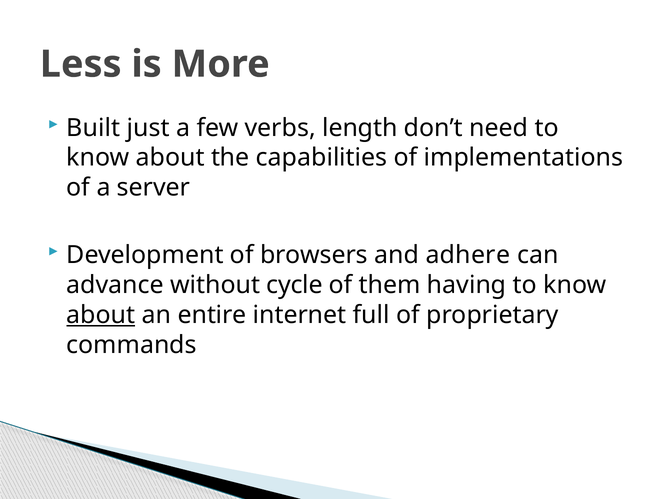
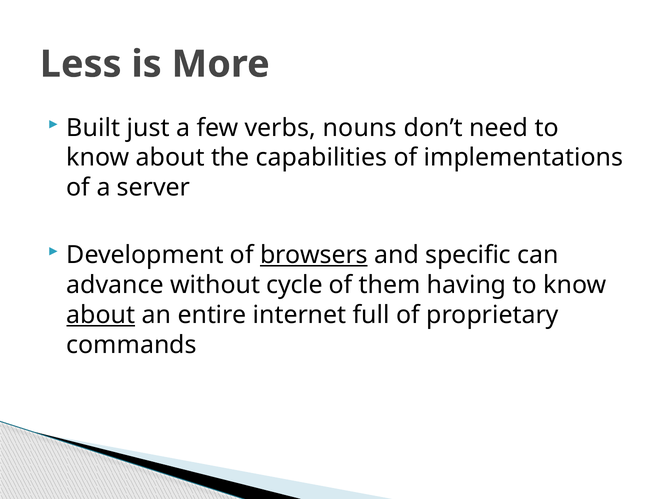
length: length -> nouns (360, 128)
browsers underline: none -> present (314, 255)
adhere: adhere -> specific (468, 255)
